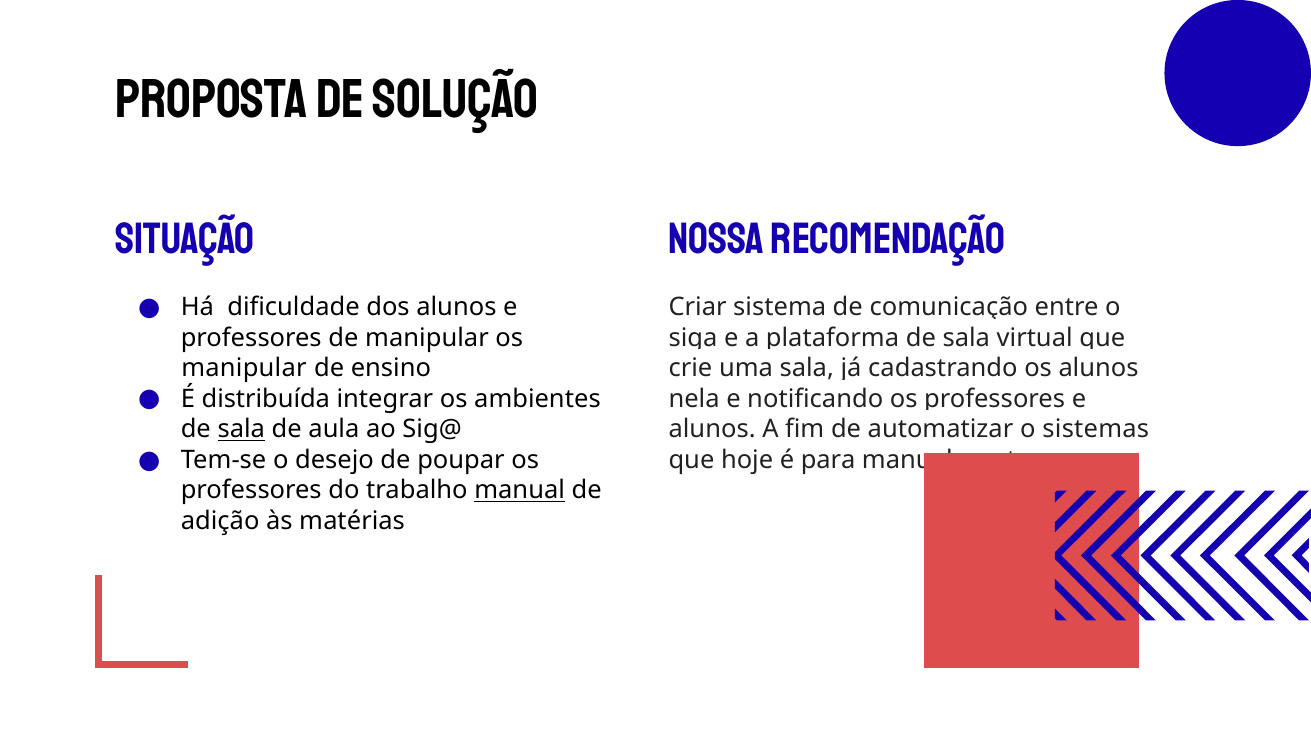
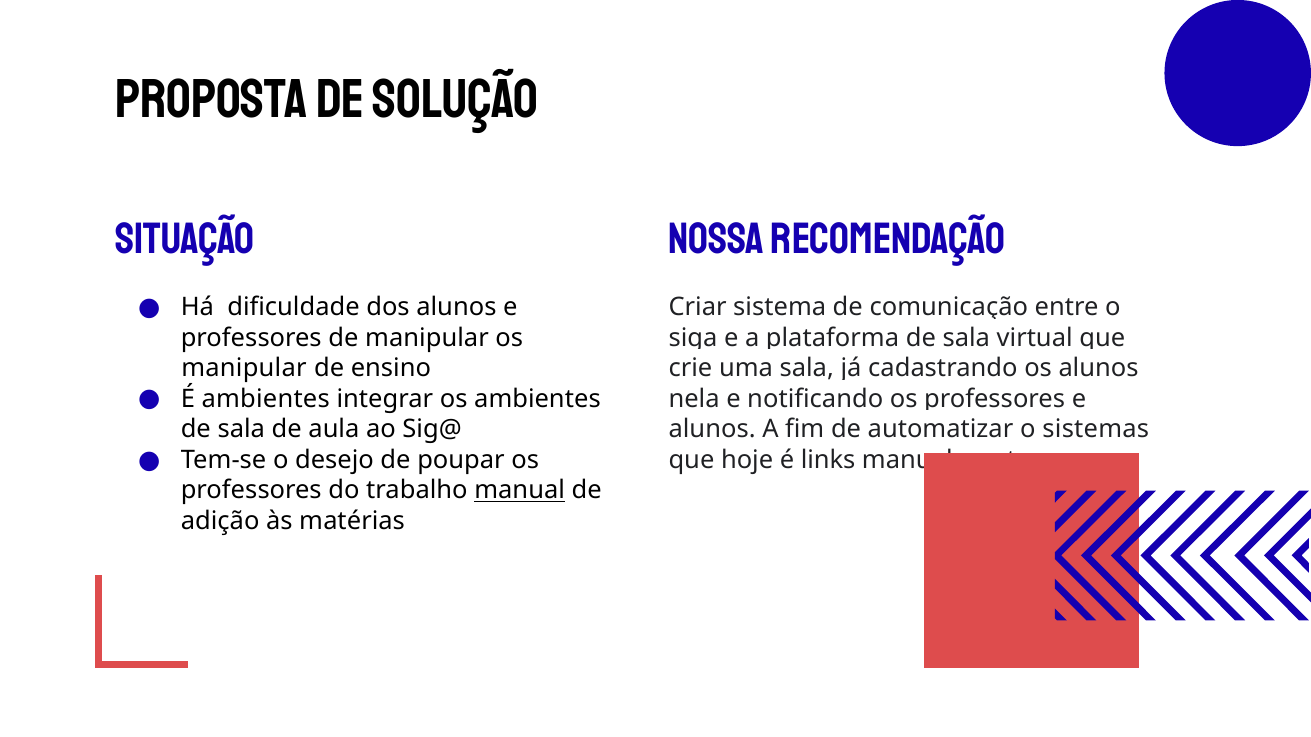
É distribuída: distribuída -> ambientes (266, 399)
sala underline: present -> none (241, 430)
para: para -> links (828, 460)
